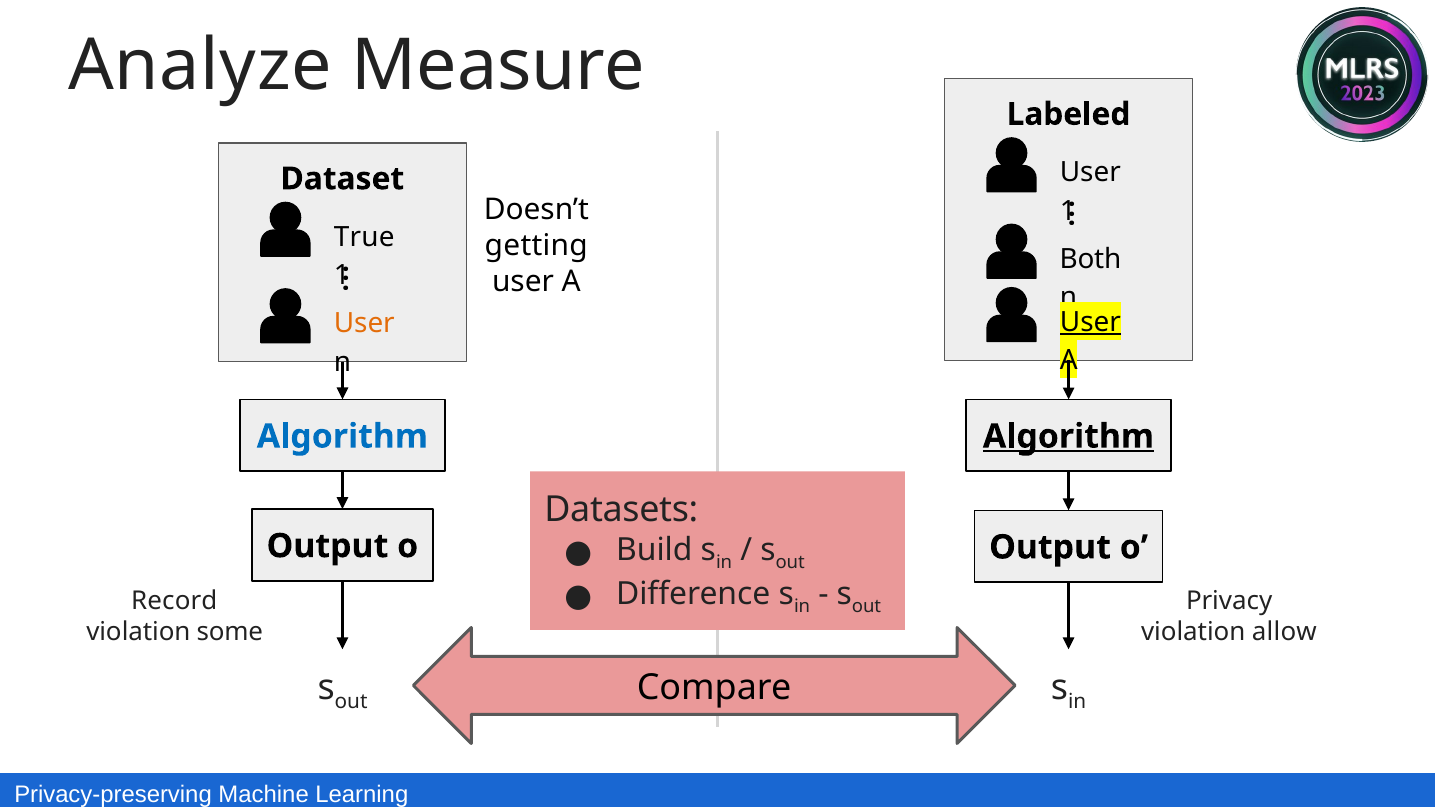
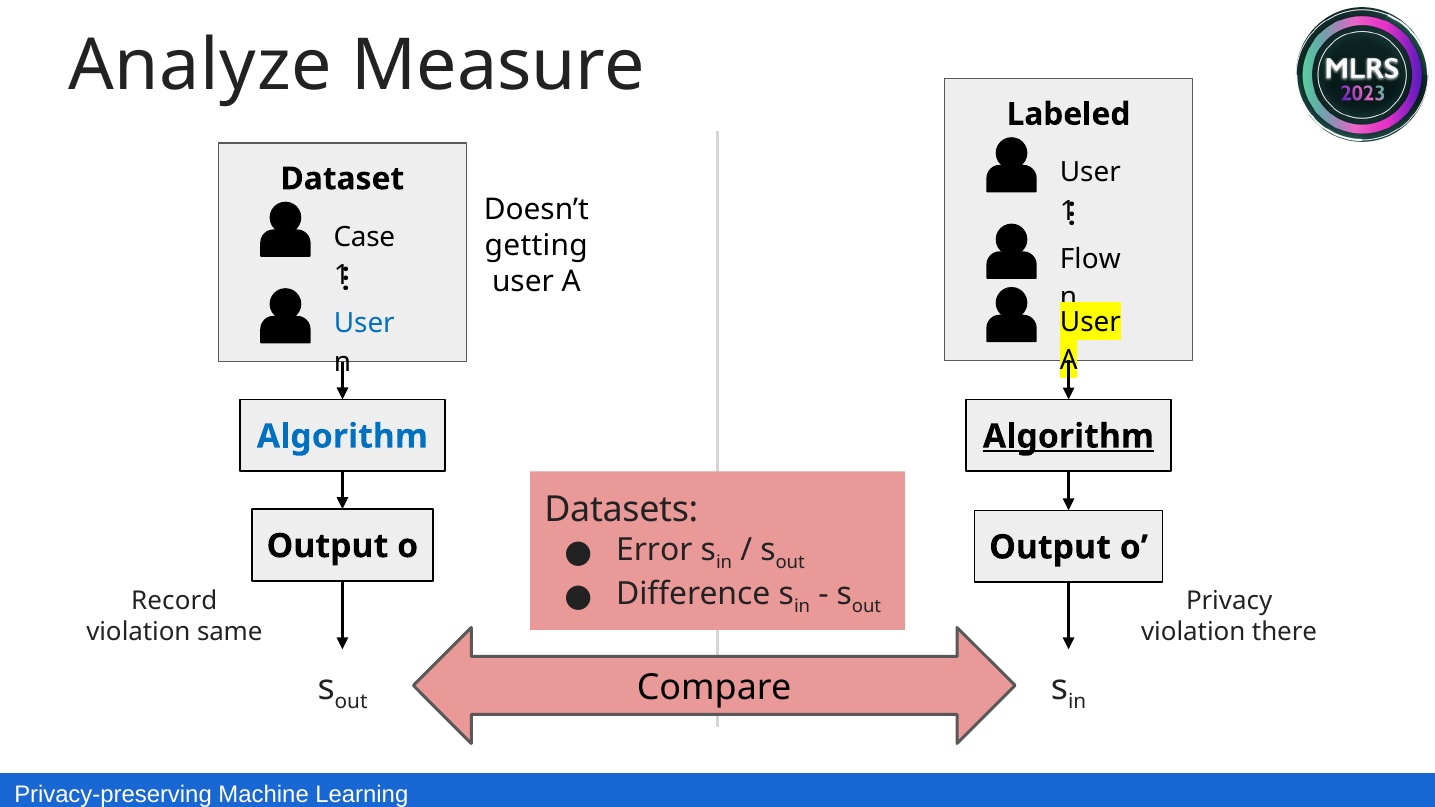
True: True -> Case (364, 237)
Both: Both -> Flow (1090, 259)
User underline: present -> none (1090, 322)
User colour: orange -> blue (364, 323)
Build: Build -> Error (654, 550)
some: some -> same (230, 632)
allow: allow -> there (1285, 632)
